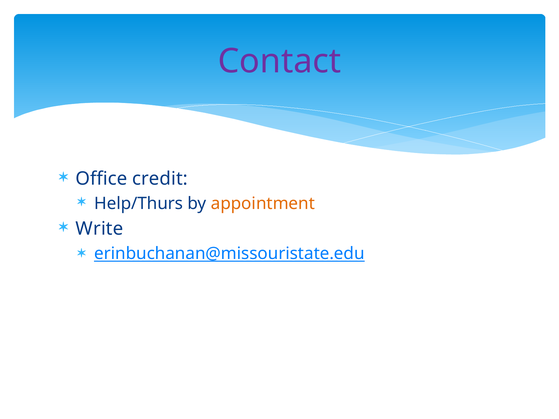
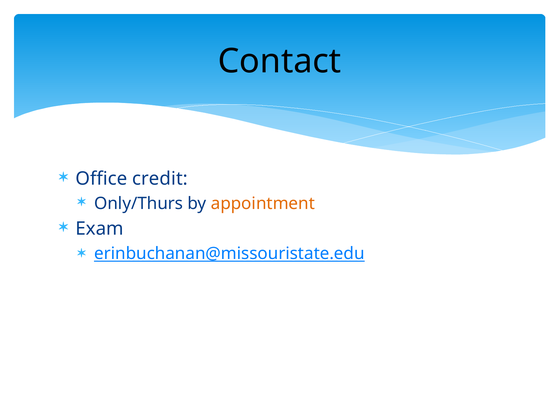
Contact colour: purple -> black (279, 61)
Help/Thurs: Help/Thurs -> Only/Thurs (139, 204)
Write: Write -> Exam (100, 229)
